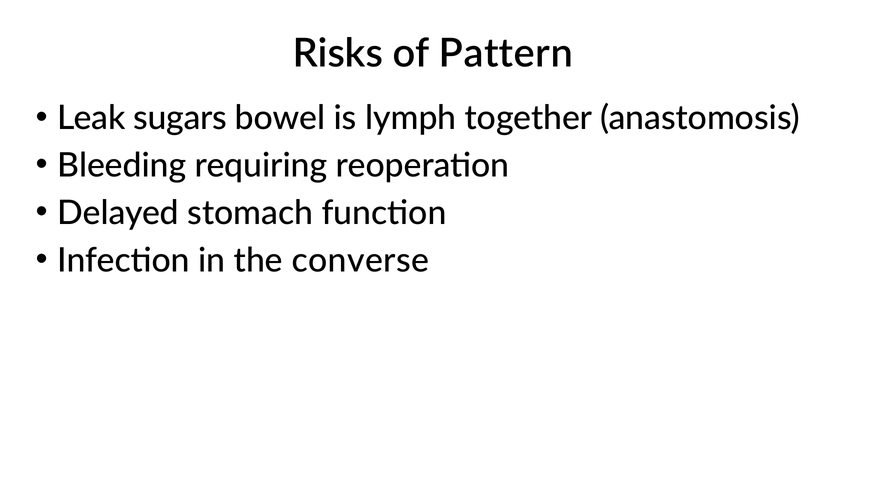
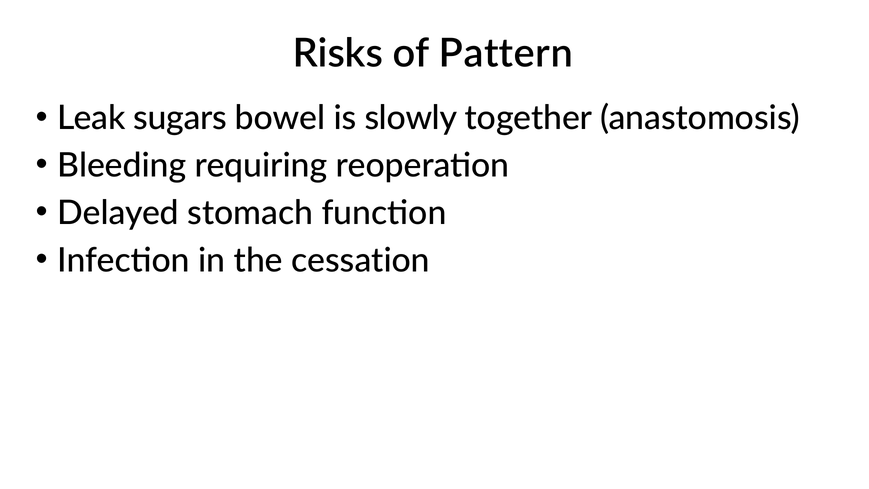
lymph: lymph -> slowly (411, 118)
converse: converse -> cessation (361, 260)
